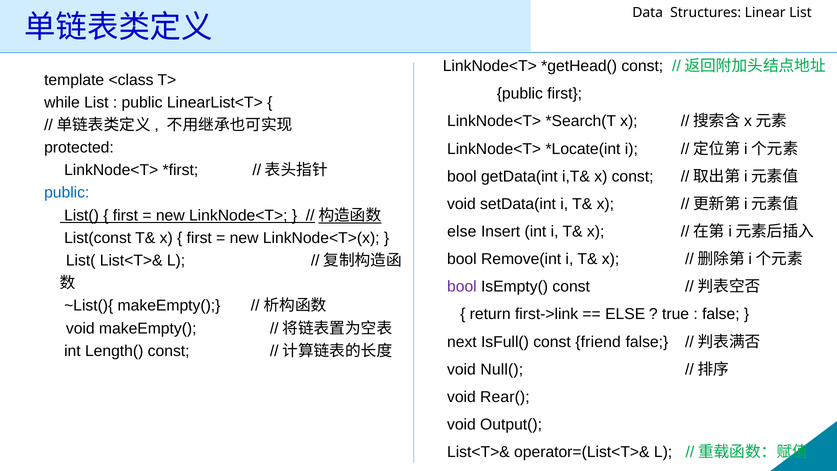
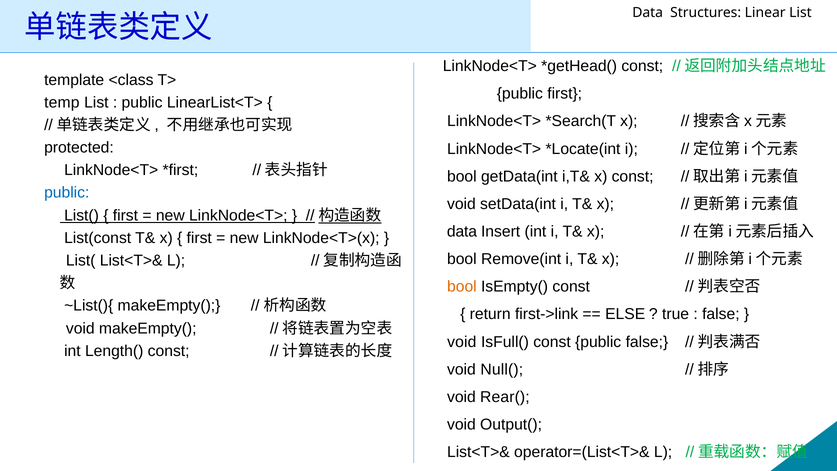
while: while -> temp (62, 102)
else: else -> data (462, 231)
bool colour: purple -> orange (462, 287)
next: next -> void (462, 342)
const friend: friend -> public (598, 342)
